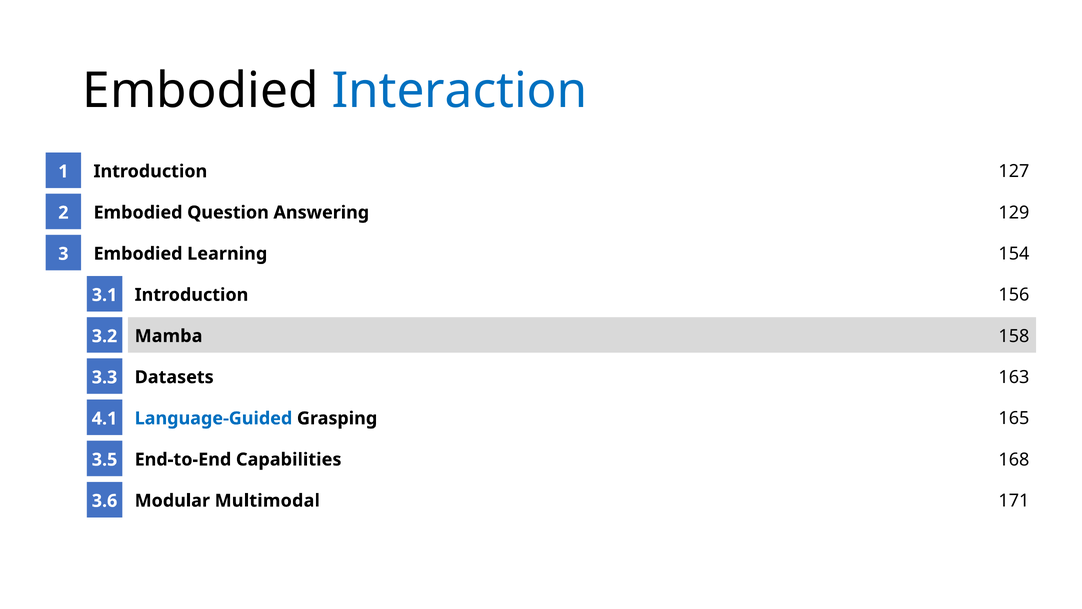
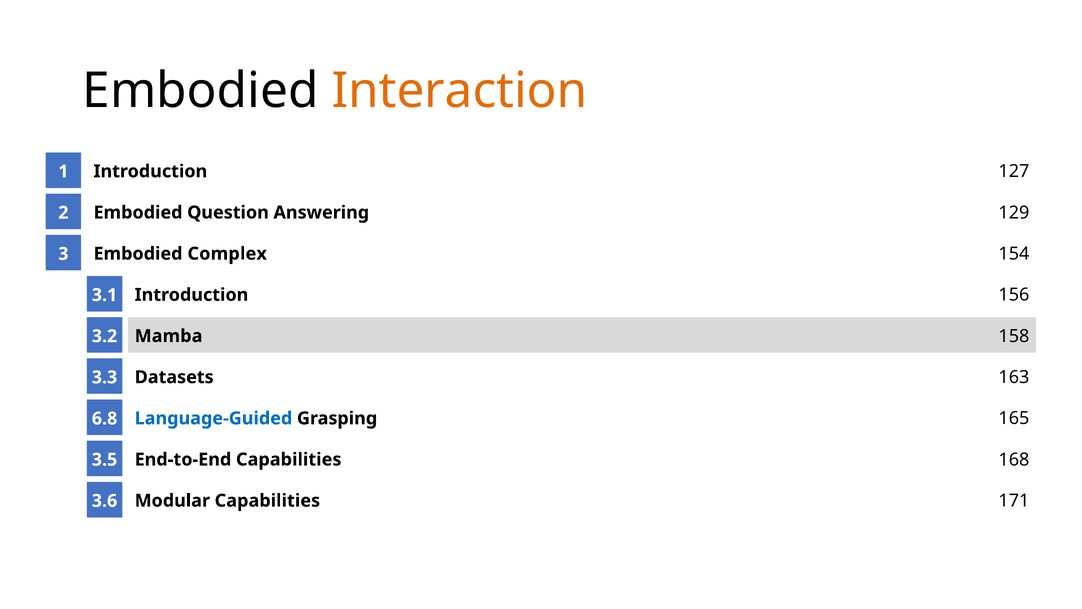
Interaction colour: blue -> orange (459, 91)
Learning: Learning -> Complex (227, 254)
4.1: 4.1 -> 6.8 (105, 418)
Modular Multimodal: Multimodal -> Capabilities (267, 500)
